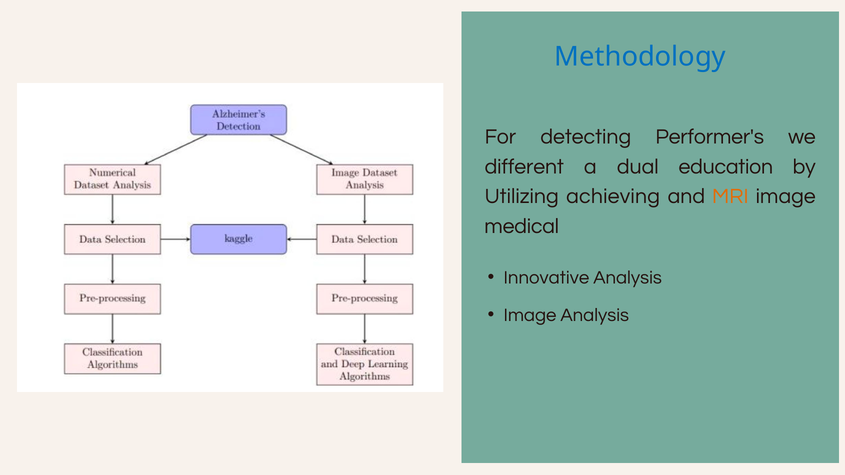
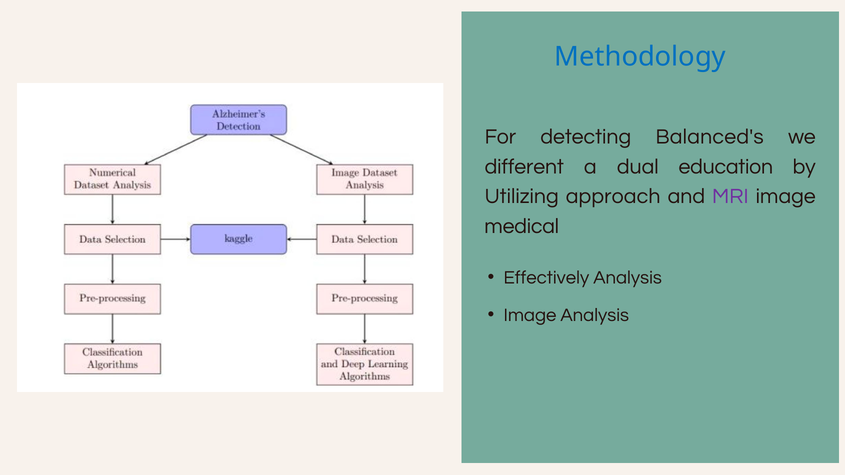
Performer's: Performer's -> Balanced's (710, 137)
achieving: achieving -> approach (613, 197)
MRI colour: orange -> purple (730, 197)
Innovative: Innovative -> Effectively (546, 278)
